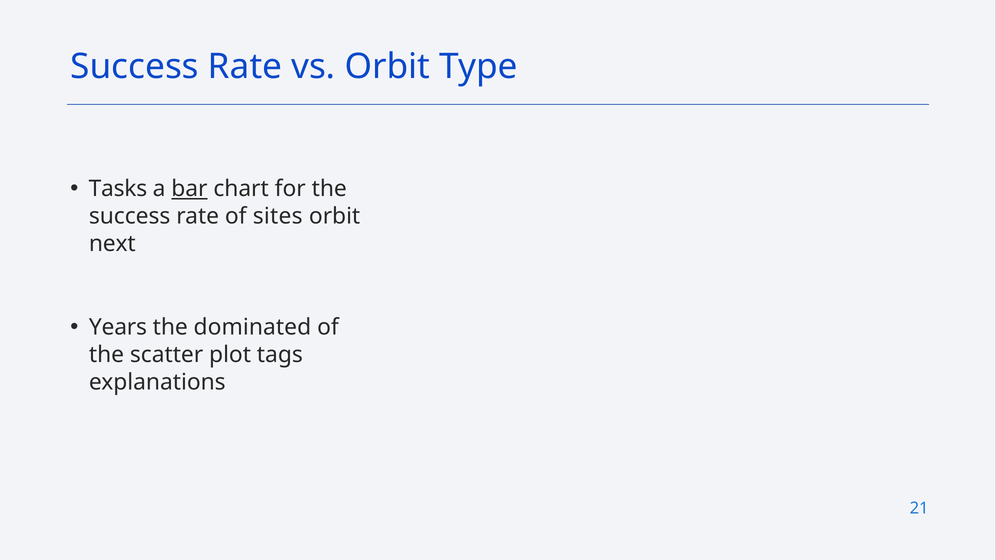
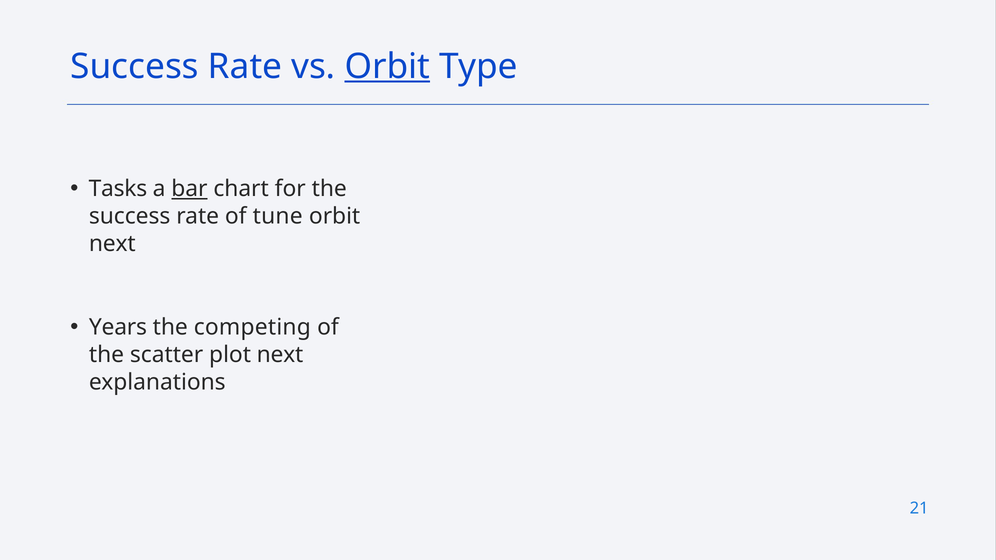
Orbit underline: none -> present (387, 67)
sites: sites -> tune (278, 216)
dominated: dominated -> competing (252, 327)
plot tags: tags -> next (280, 355)
